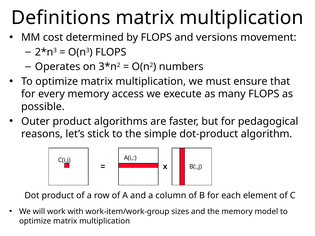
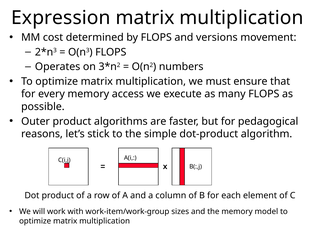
Definitions: Definitions -> Expression (61, 18)
